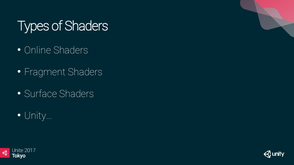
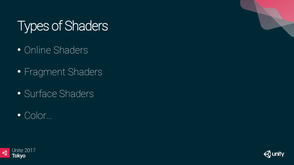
Unity…: Unity… -> Color… (38, 116)
